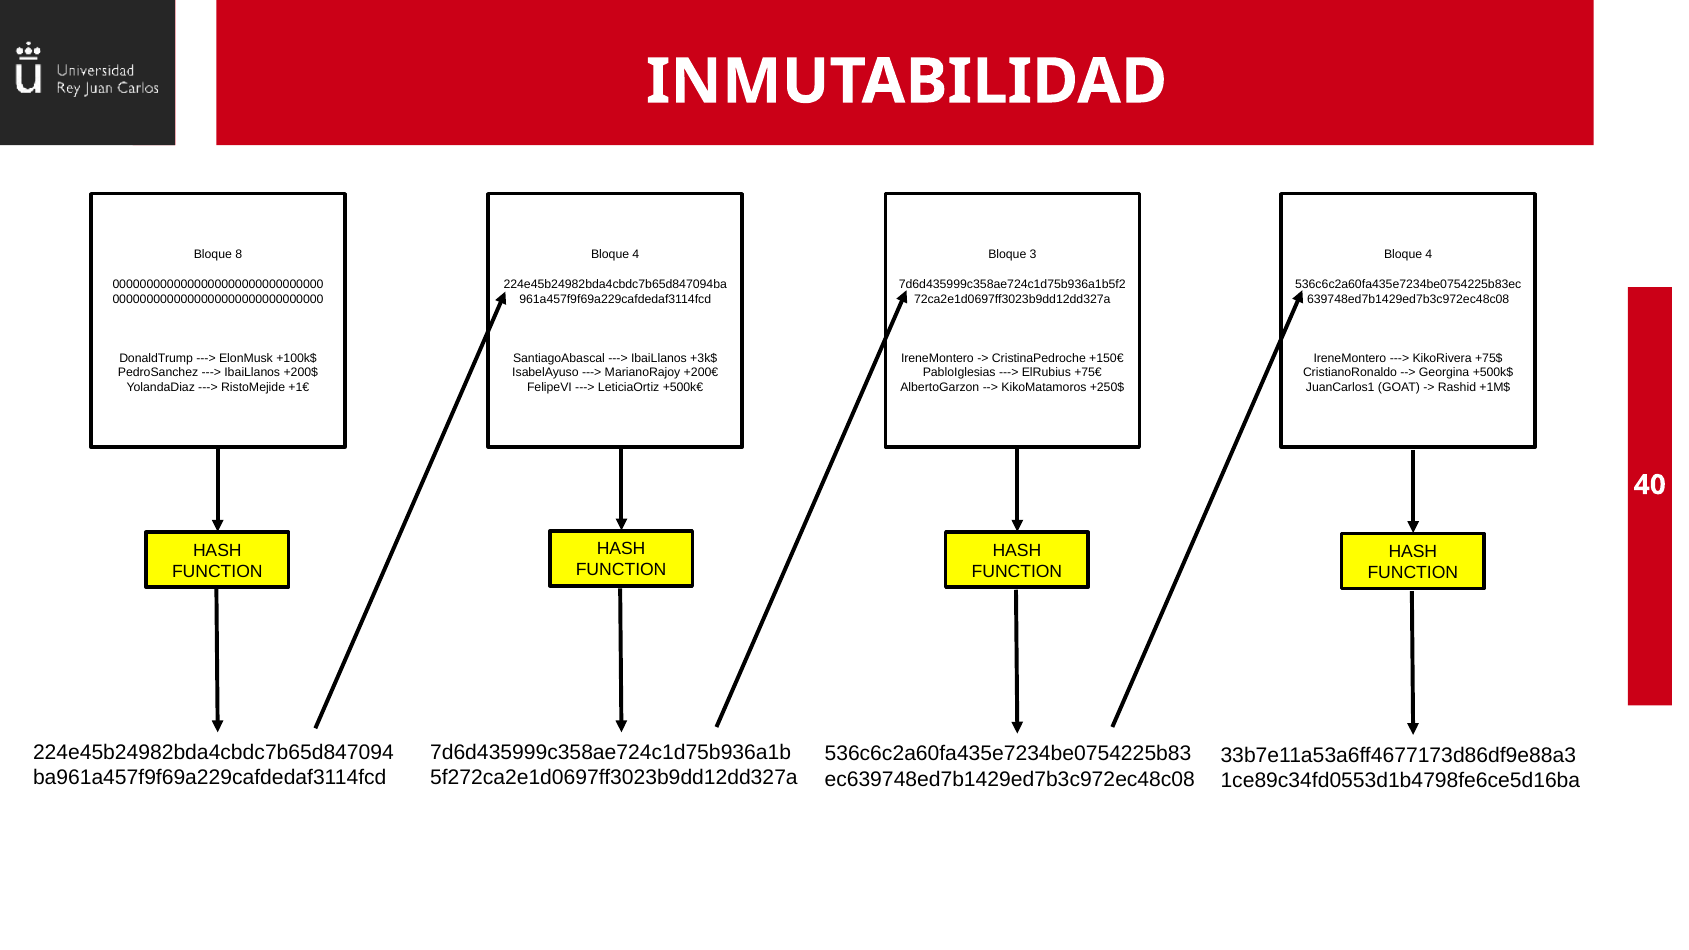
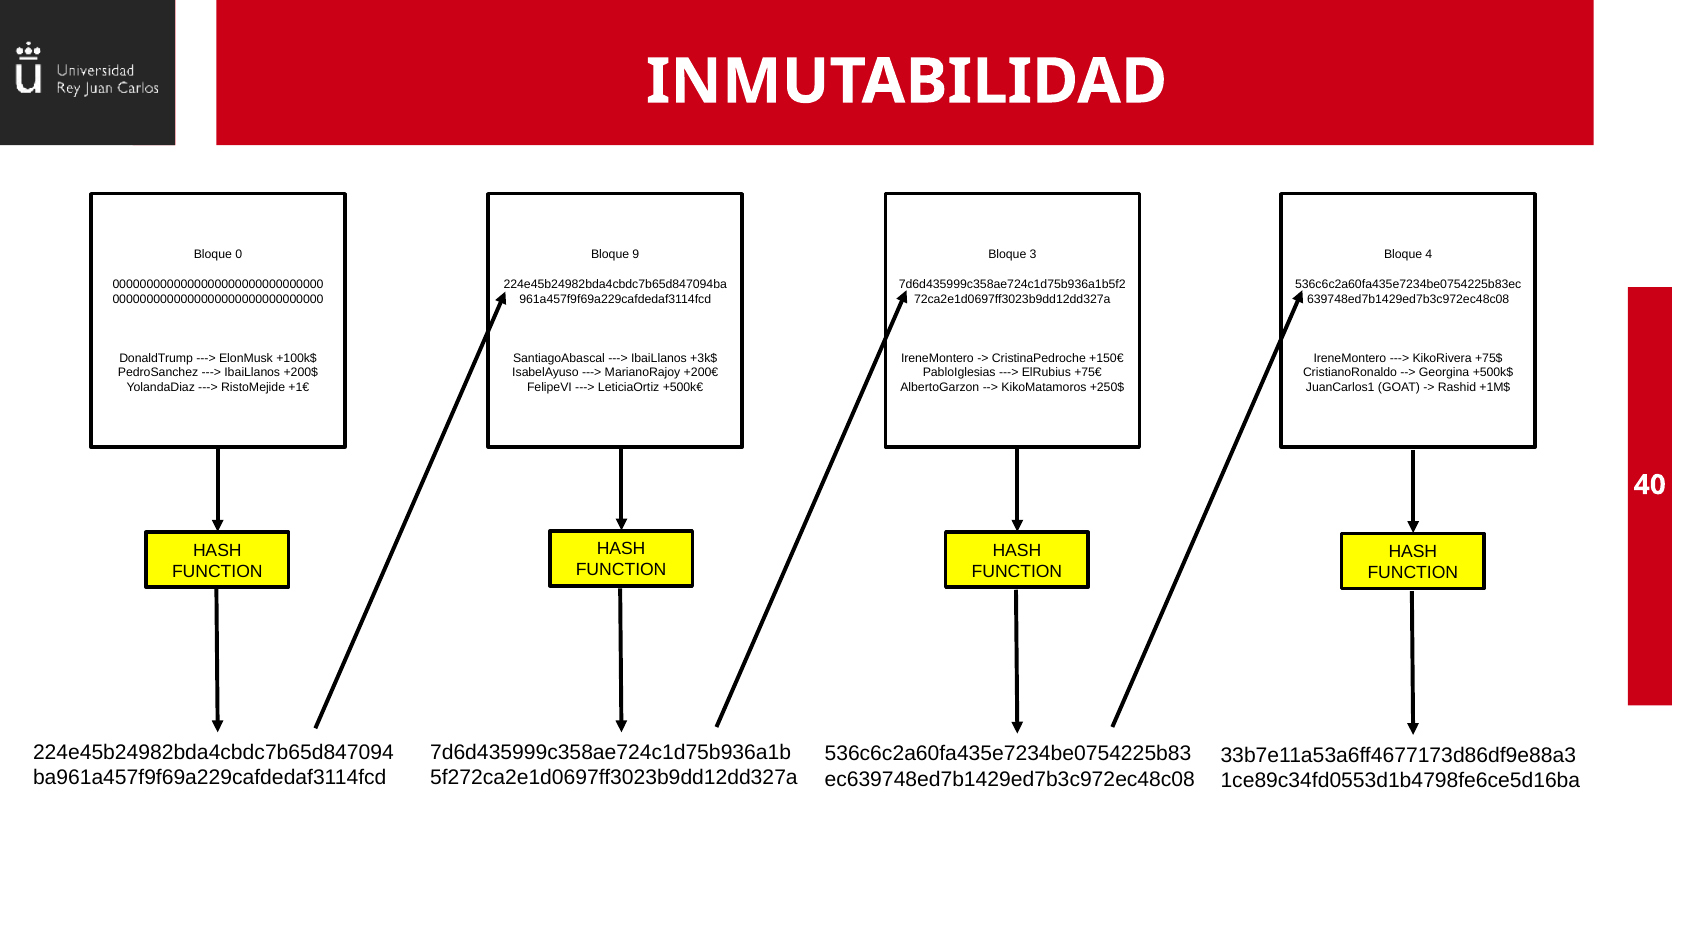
8: 8 -> 0 (239, 255)
4: 4 -> 9 (636, 255)
